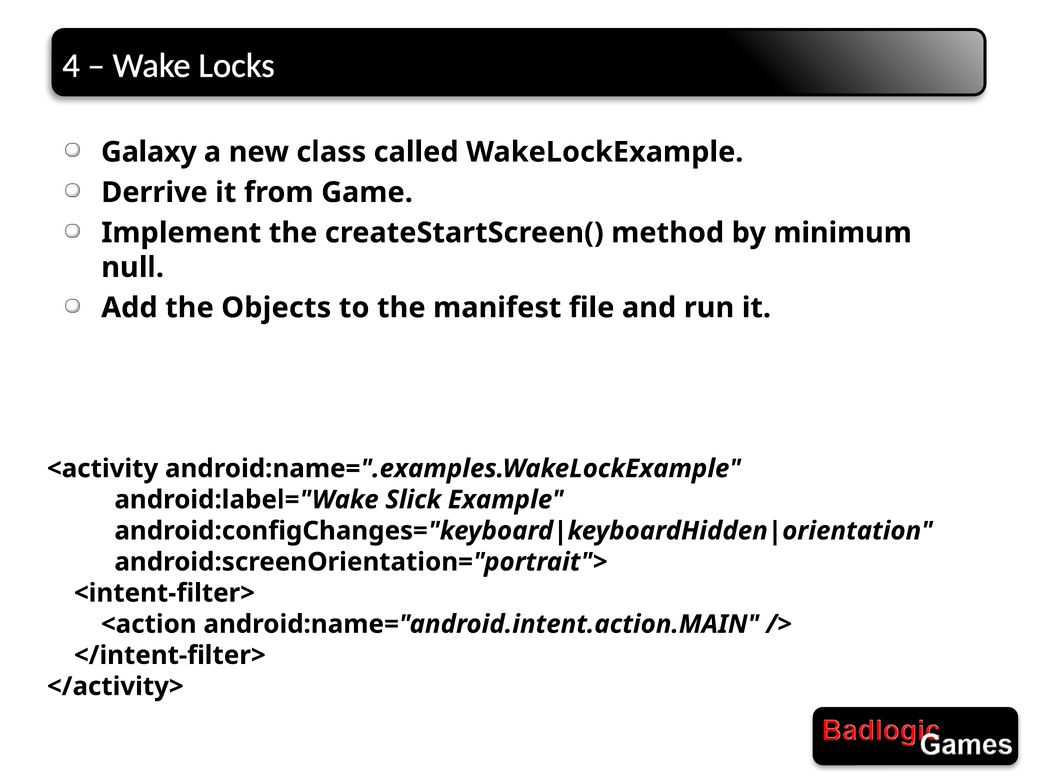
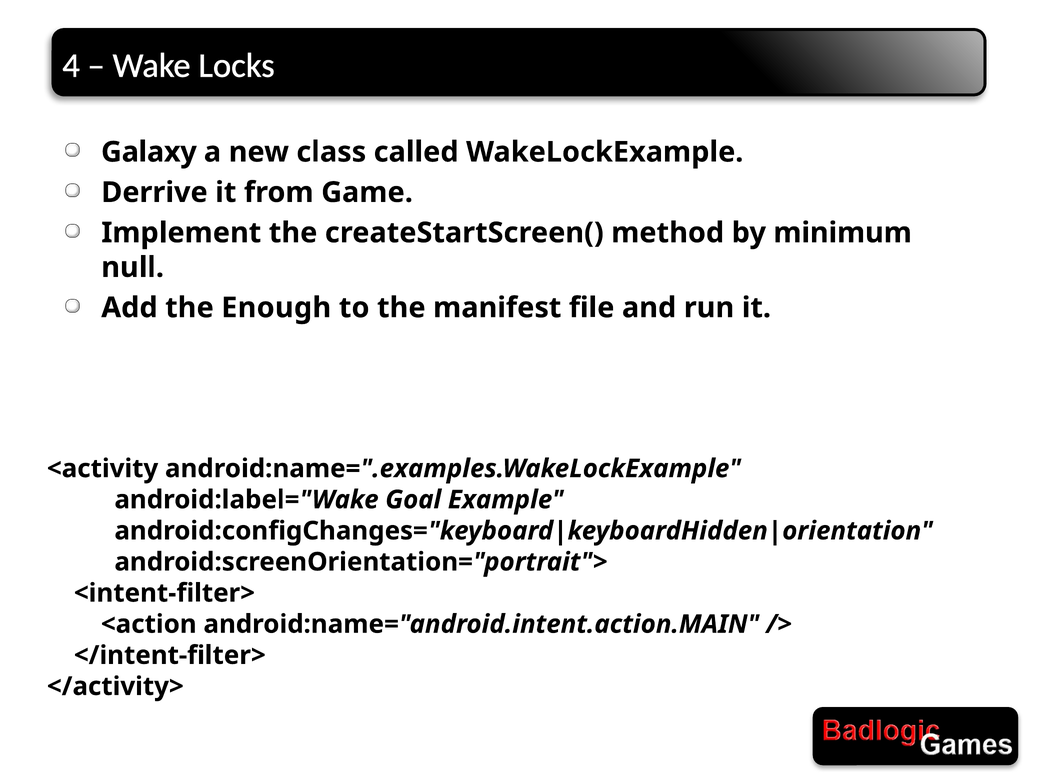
Objects: Objects -> Enough (276, 308)
Slick: Slick -> Goal (413, 500)
